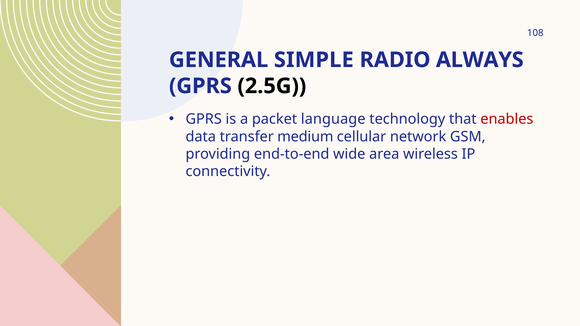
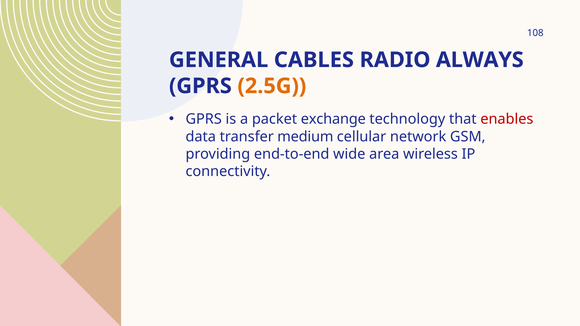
SIMPLE: SIMPLE -> CABLES (314, 60)
2.5G colour: black -> orange (272, 86)
language: language -> exchange (333, 119)
